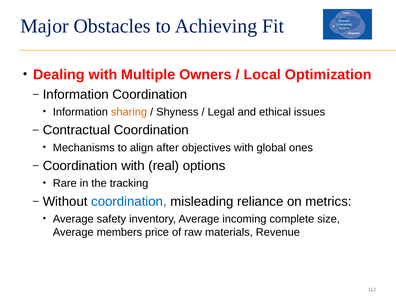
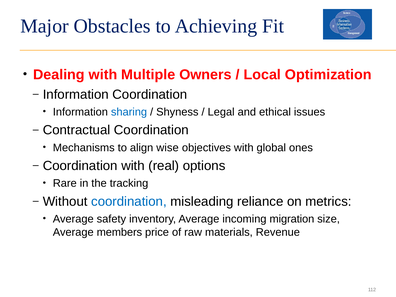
sharing colour: orange -> blue (129, 112)
after: after -> wise (168, 148)
complete: complete -> migration (292, 219)
